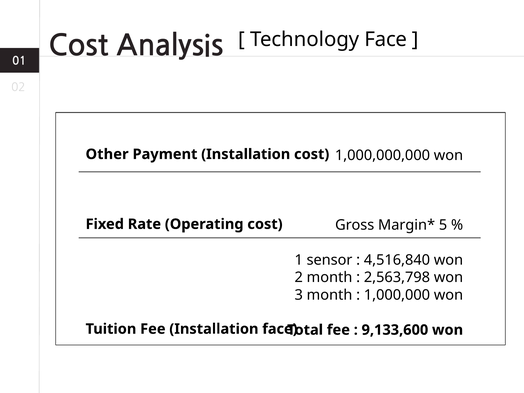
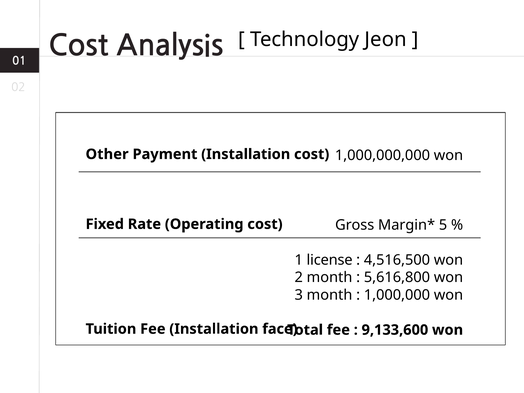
Technology Face: Face -> Jeon (386, 39)
sensor: sensor -> license (330, 260)
4,516,840: 4,516,840 -> 4,516,500 (397, 260)
2,563,798: 2,563,798 -> 5,616,800 (397, 278)
